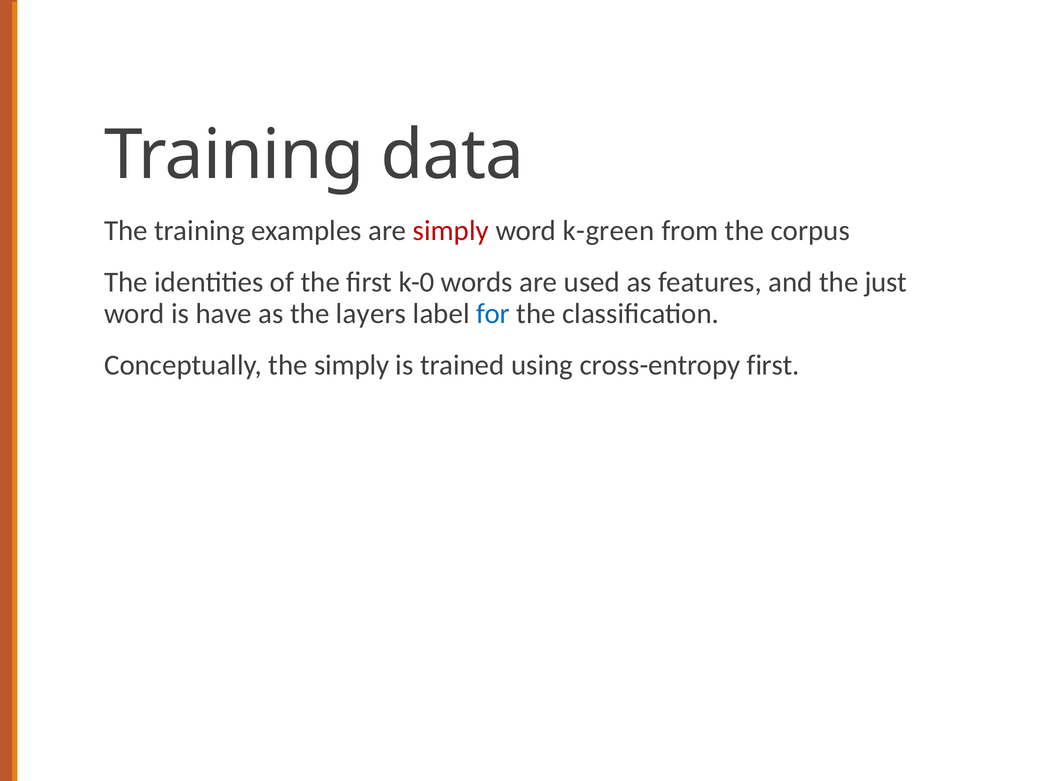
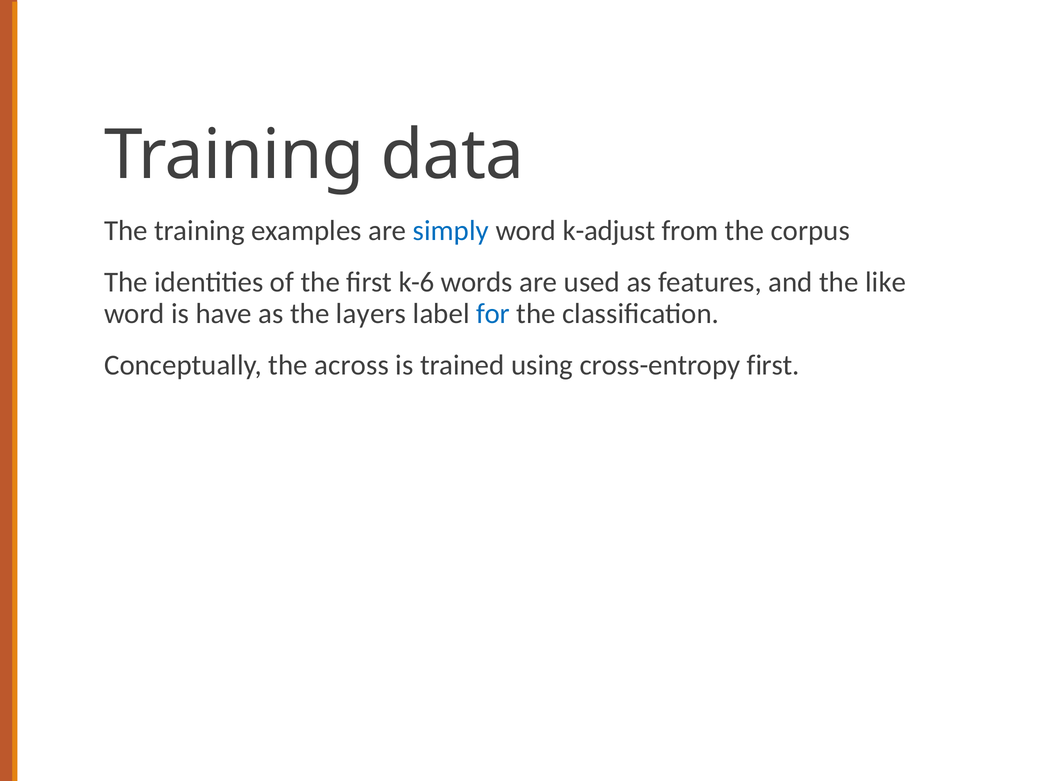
simply colour: red -> blue (451, 231)
k-green: k-green -> k-adjust (609, 231)
k-0: k-0 -> k-6 (417, 282)
just: just -> like (886, 282)
the simply: simply -> across (352, 365)
